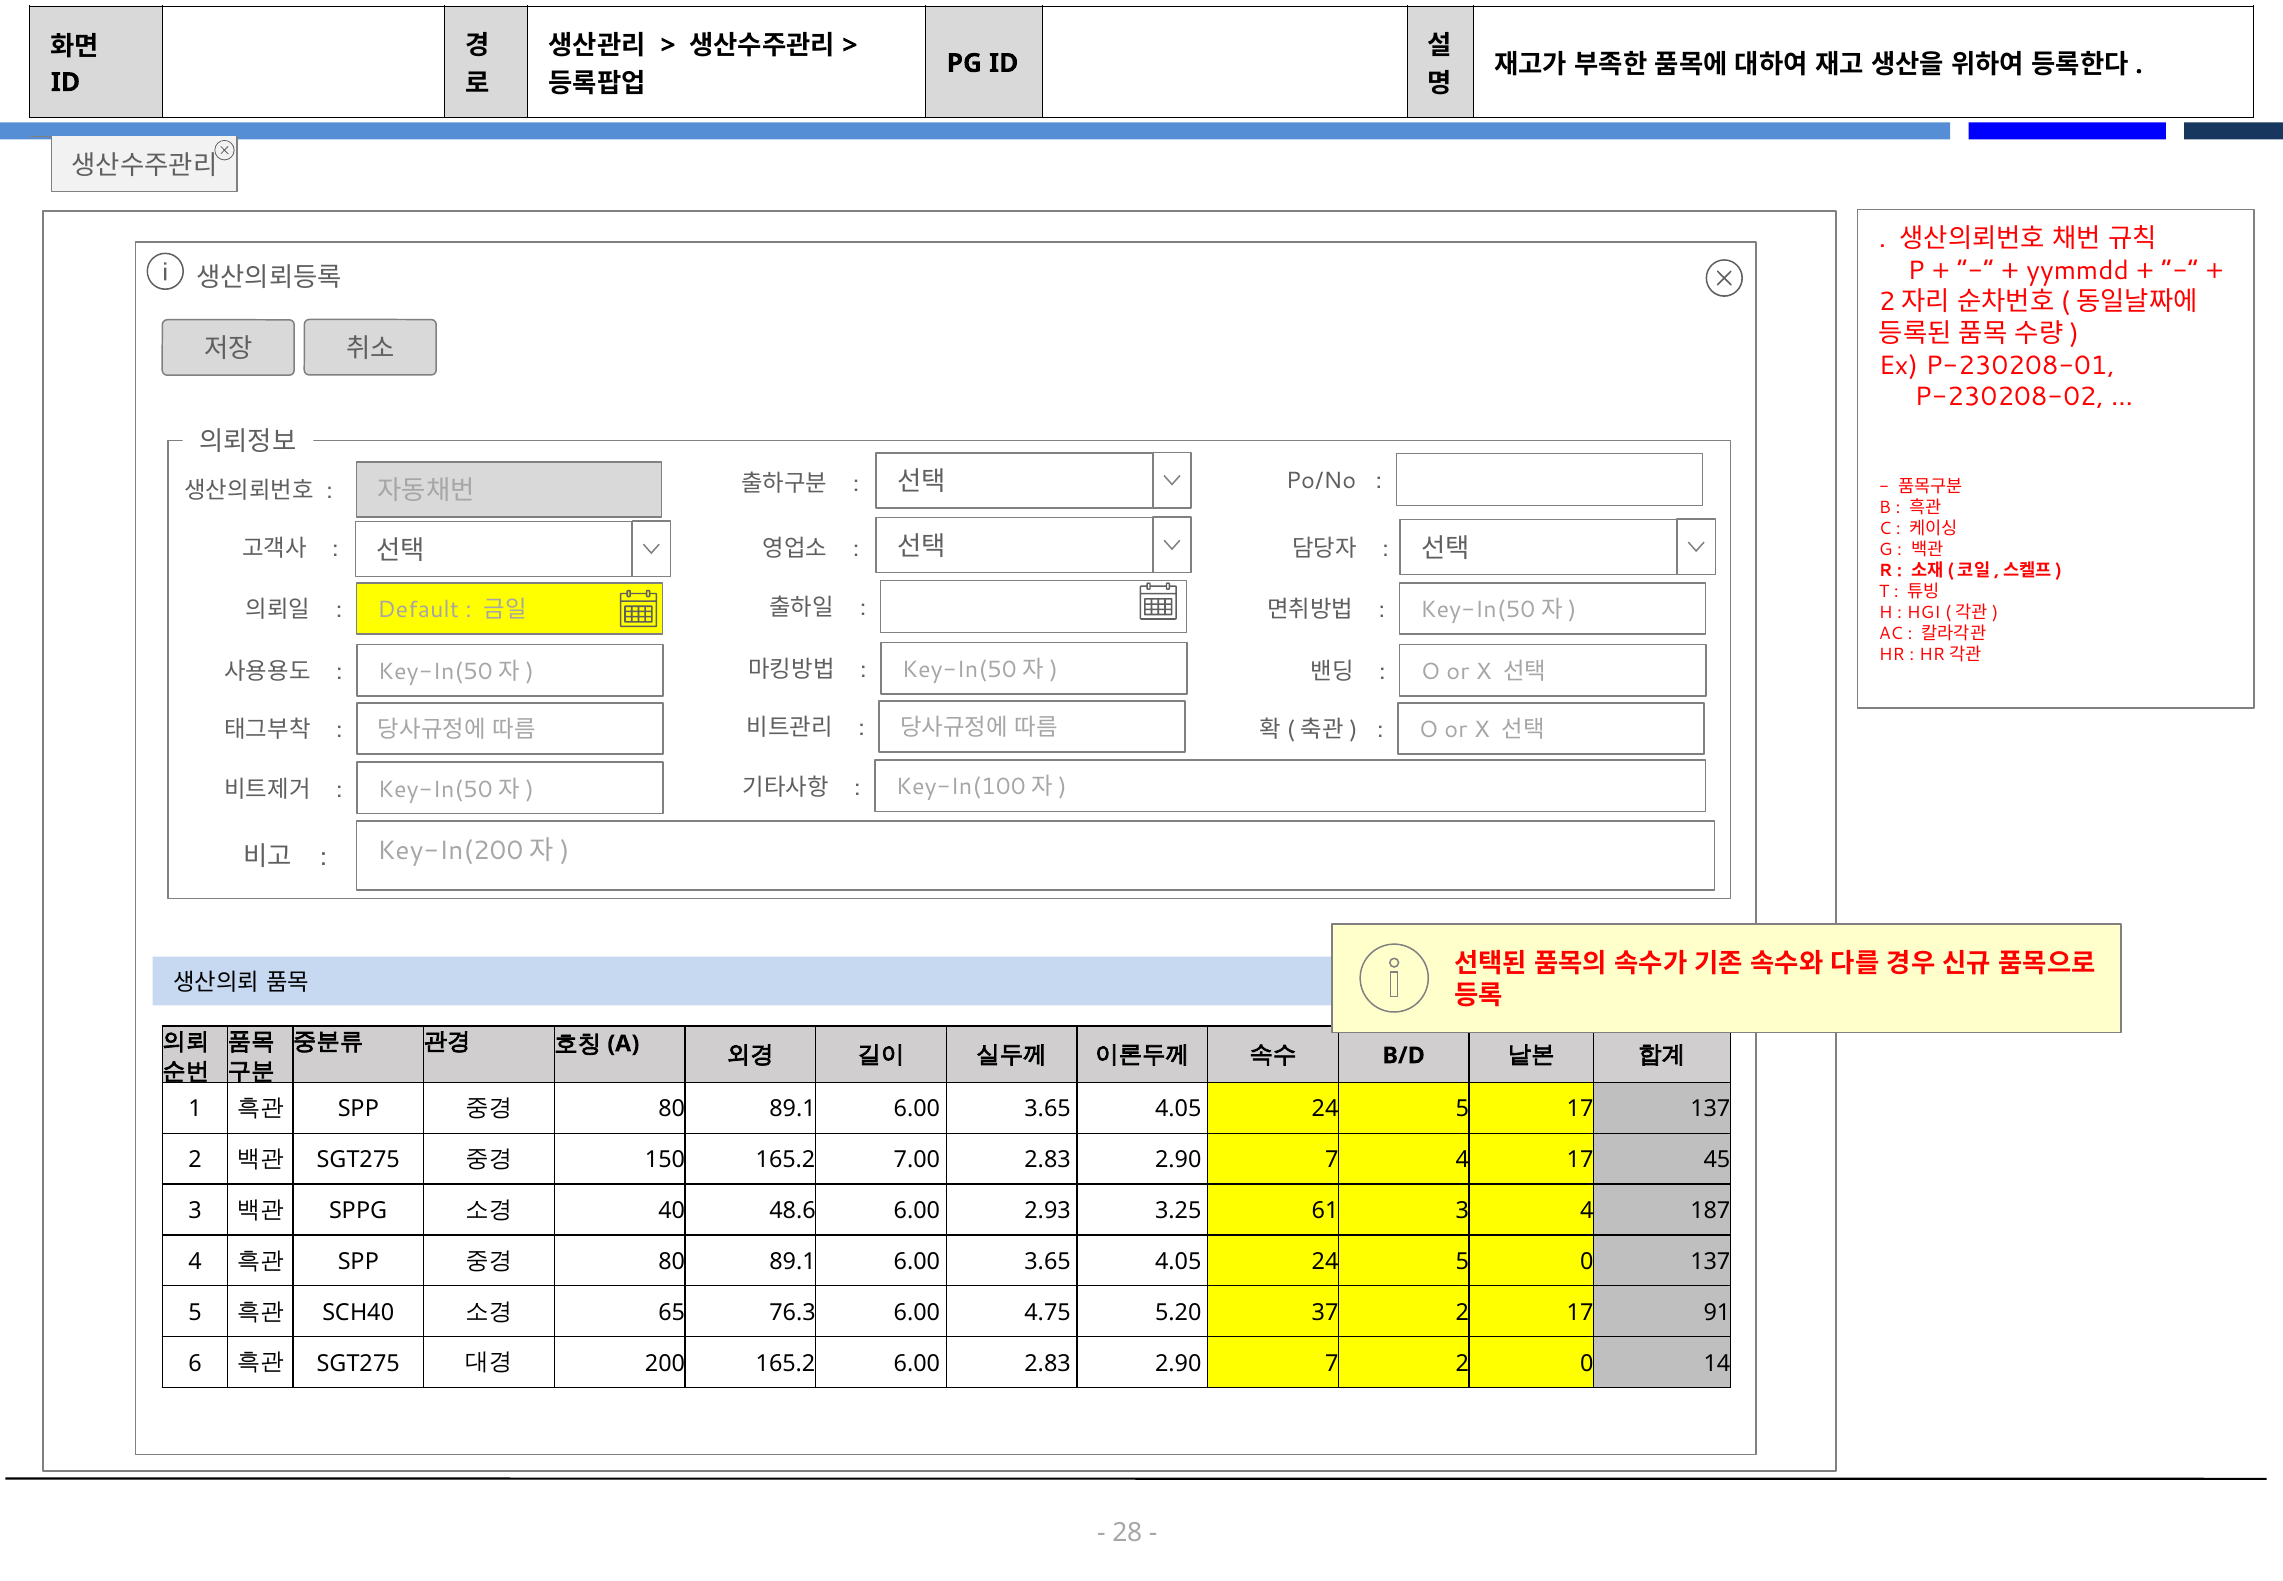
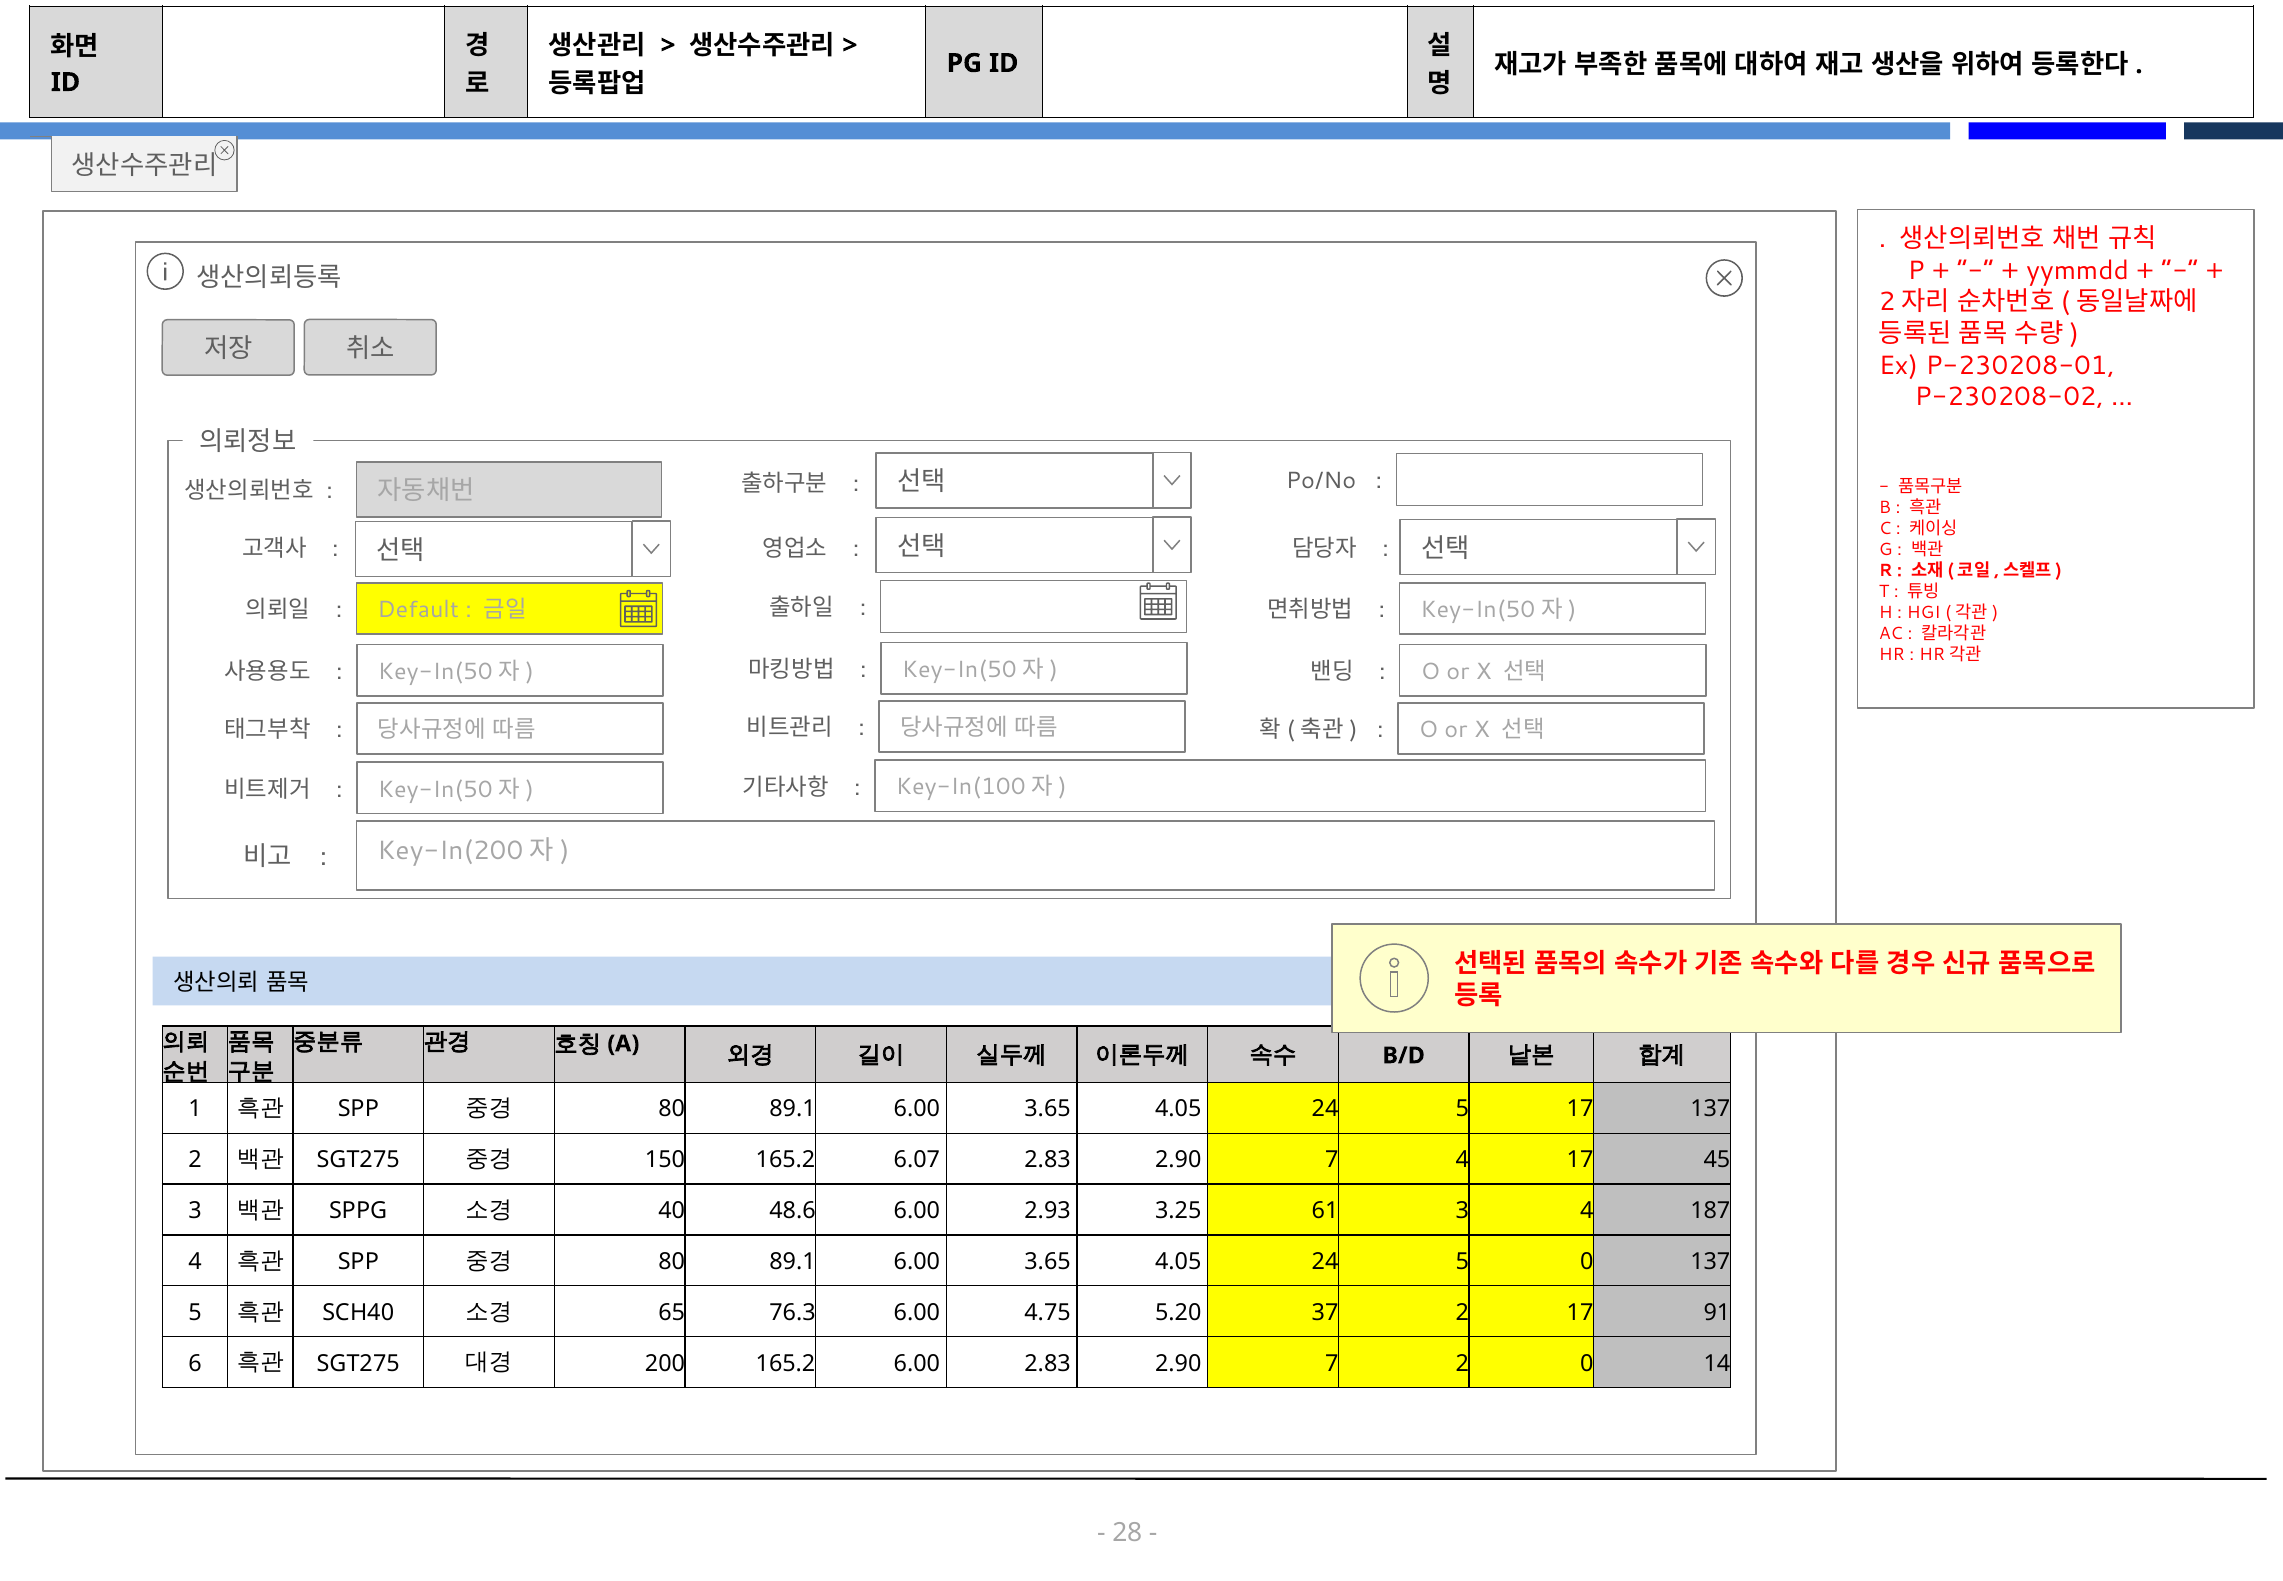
7.00: 7.00 -> 6.07 (917, 1160)
